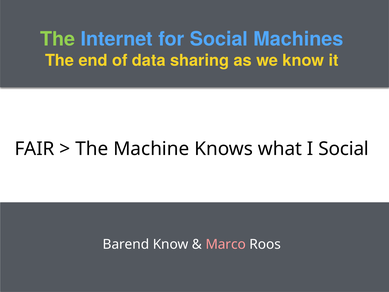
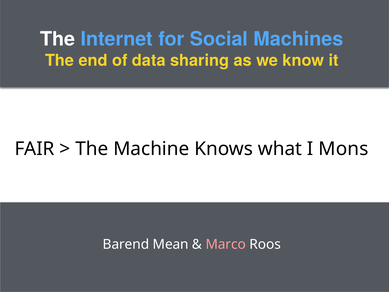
The colour: light green -> white (58, 39)
I Social: Social -> Mons (343, 149)
Barend Know: Know -> Mean (171, 244)
